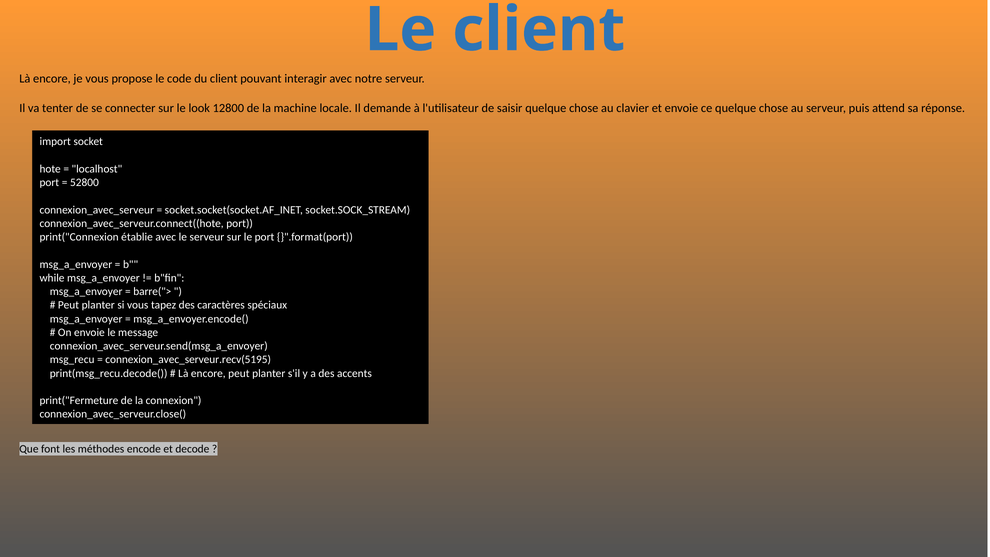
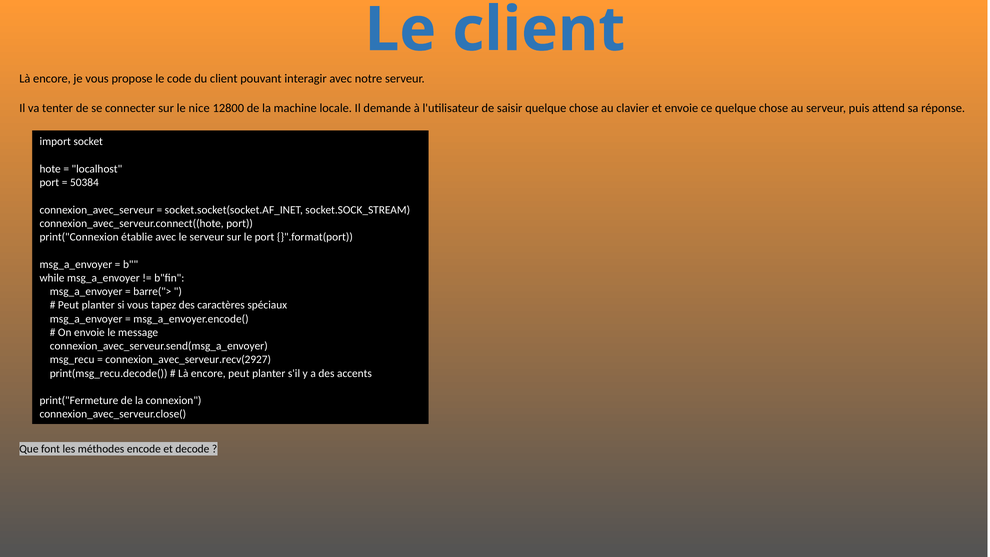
look: look -> nice (199, 108)
52800: 52800 -> 50384 (84, 183)
connexion_avec_serveur.recv(5195: connexion_avec_serveur.recv(5195 -> connexion_avec_serveur.recv(2927 (188, 360)
